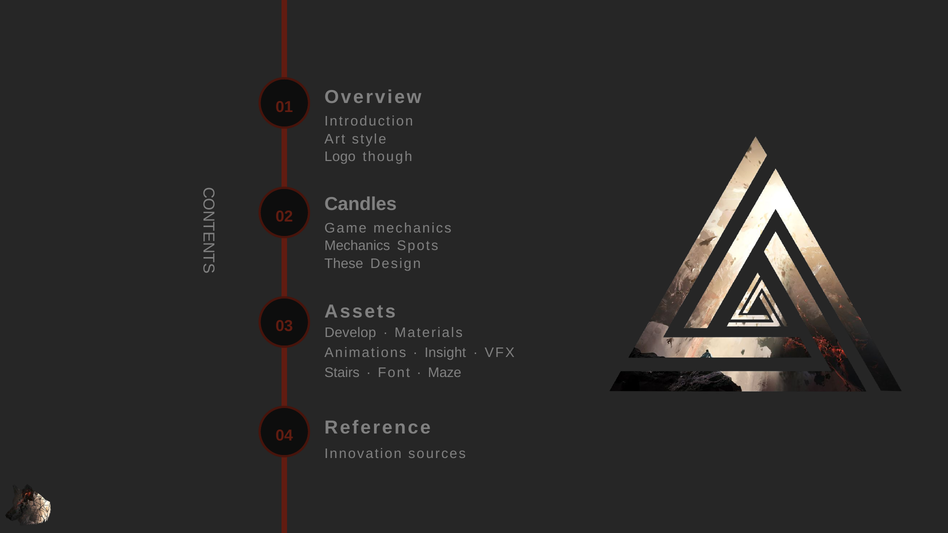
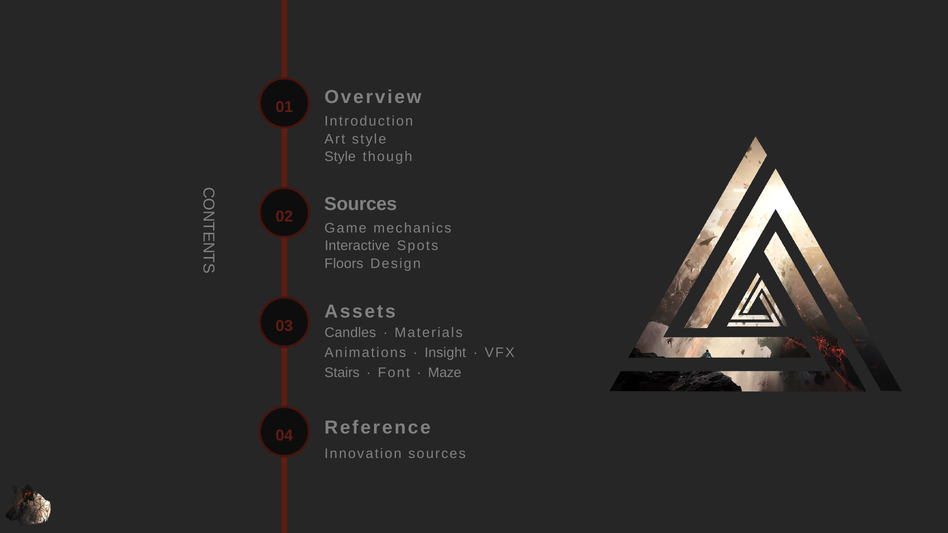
Logo: Logo -> Style (340, 157)
Candles: Candles -> Sources (361, 204)
Mechanics: Mechanics -> Interactive (357, 246)
These: These -> Floors (344, 264)
Develop: Develop -> Candles (350, 333)
